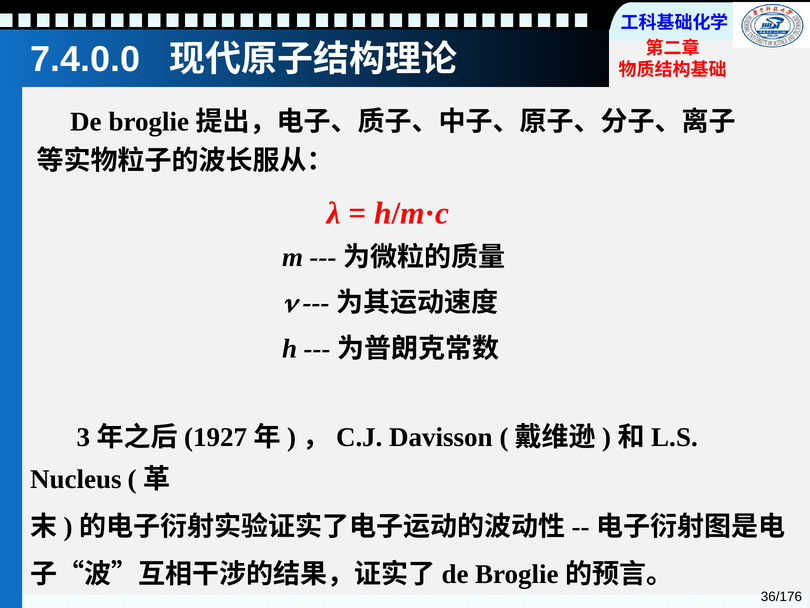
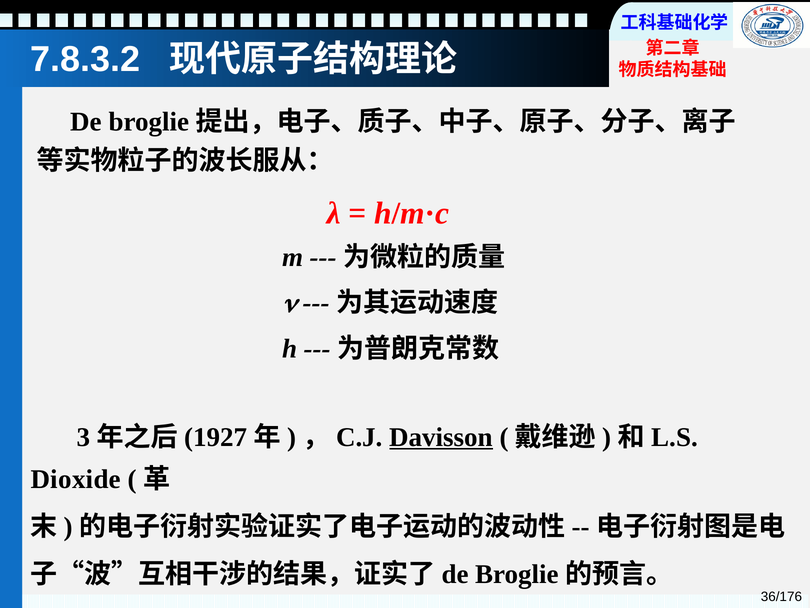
7.4.0.0: 7.4.0.0 -> 7.8.3.2 (85, 59)
Davisson underline: none -> present (441, 437)
Nucleus: Nucleus -> Dioxide (76, 479)
